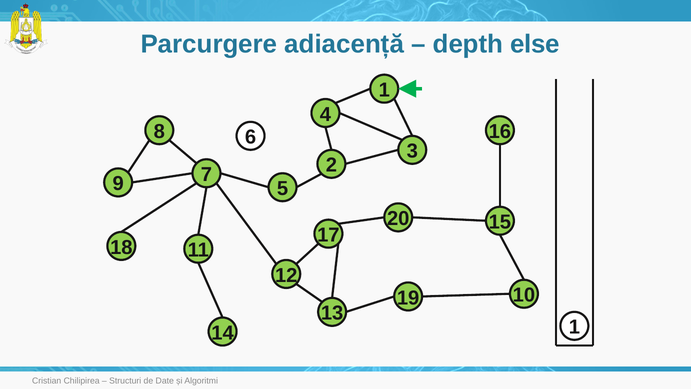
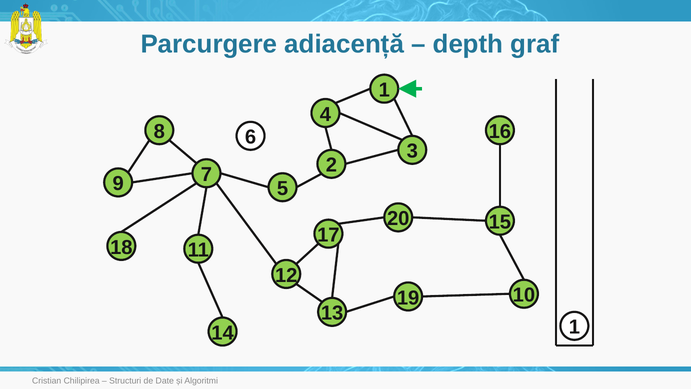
else: else -> graf (535, 44)
